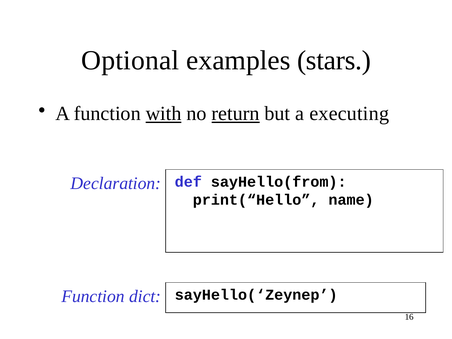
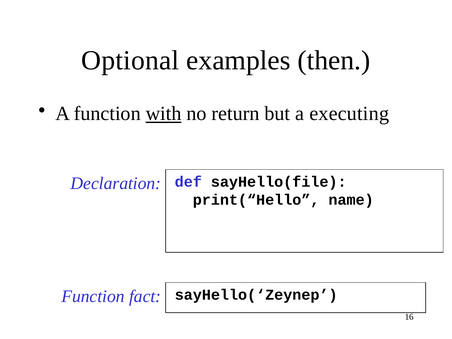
stars: stars -> then (334, 60)
return underline: present -> none (236, 114)
sayHello(from: sayHello(from -> sayHello(file (279, 182)
dict: dict -> fact (145, 296)
